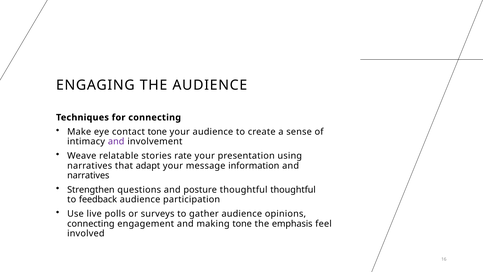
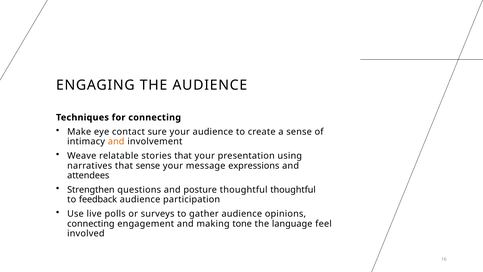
contact tone: tone -> sure (157, 132)
and colour: purple -> orange (116, 141)
stories rate: rate -> that (183, 156)
that adapt: adapt -> sense (148, 166)
information: information -> expressions (254, 166)
narratives: narratives -> attendees (88, 175)
emphasis: emphasis -> language (292, 223)
